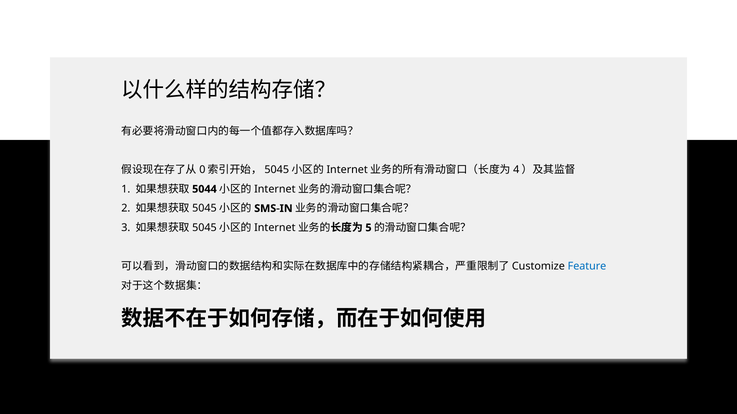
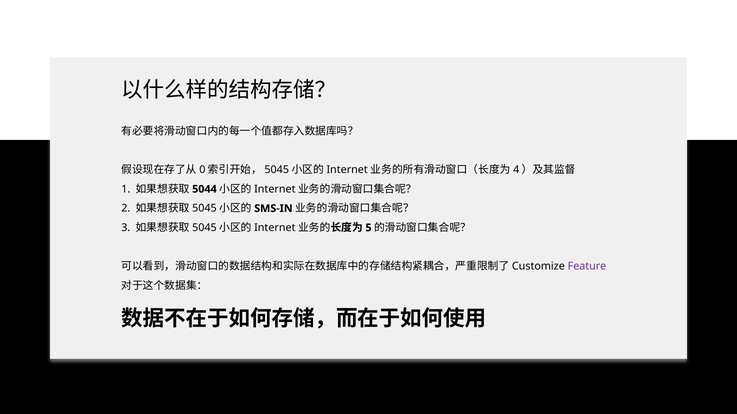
Feature colour: blue -> purple (587, 267)
